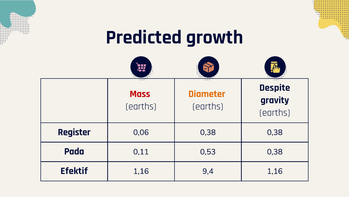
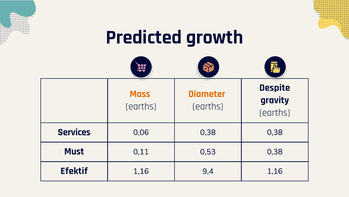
Mass colour: red -> orange (140, 94)
Register: Register -> Services (74, 132)
Pada: Pada -> Must (74, 151)
